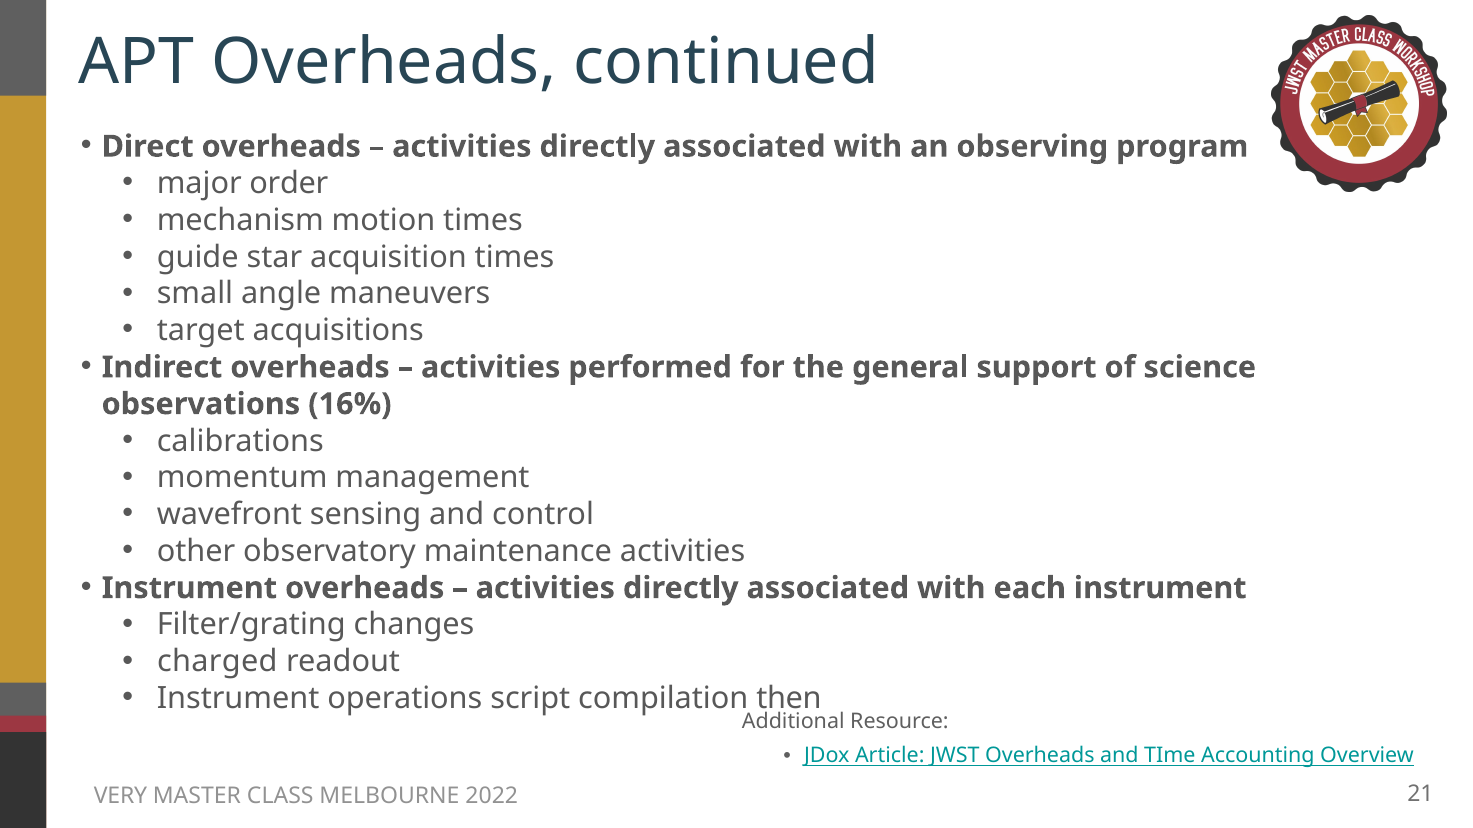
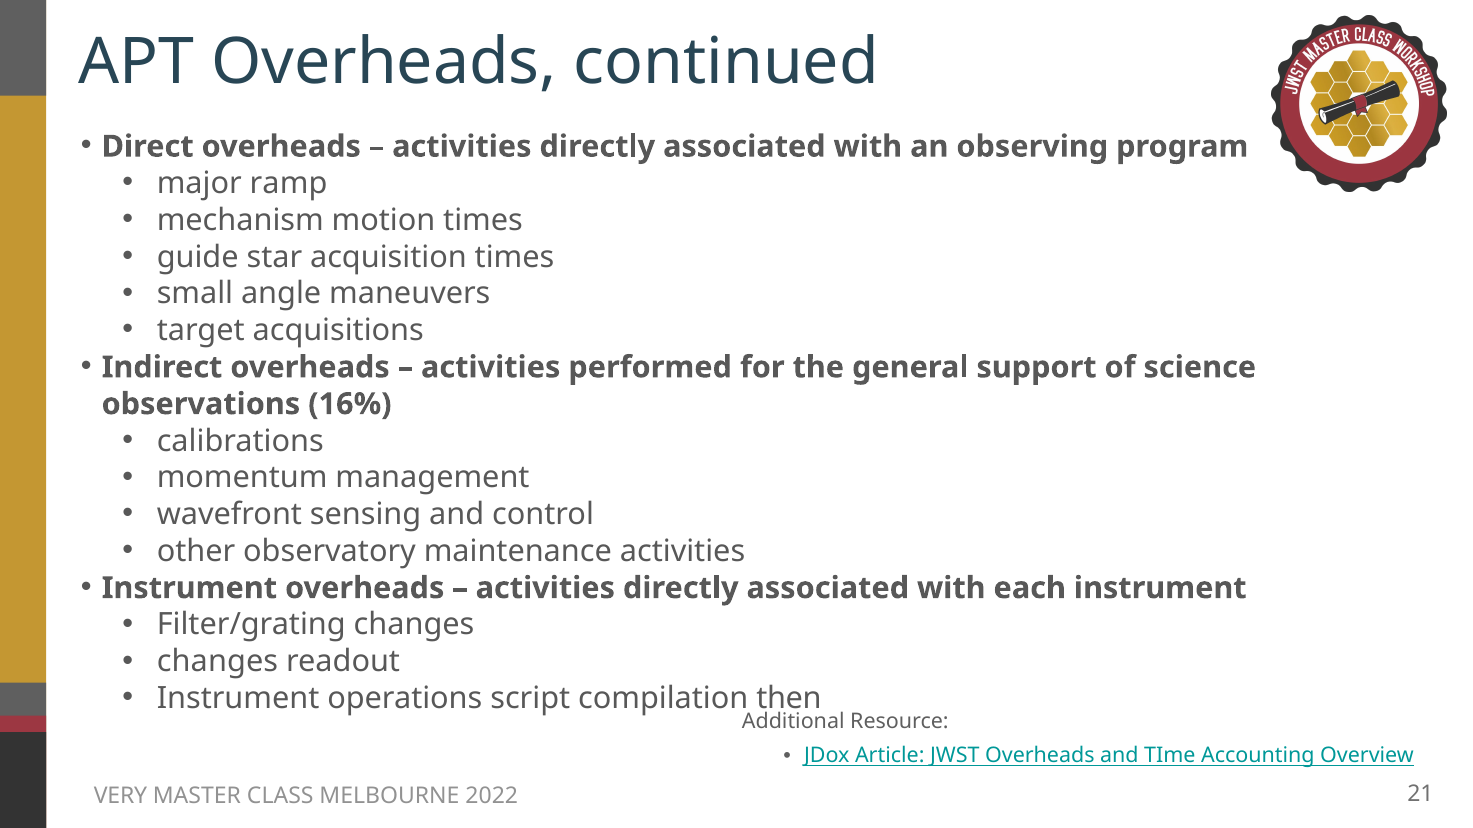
order: order -> ramp (289, 183)
charged: charged -> changes (217, 662)
